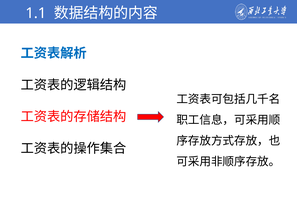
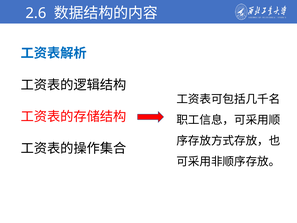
1.1: 1.1 -> 2.6 (36, 13)
